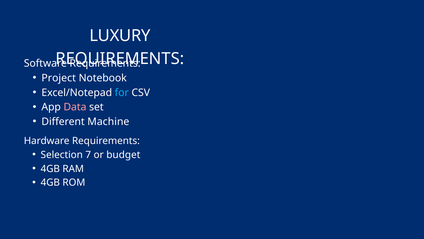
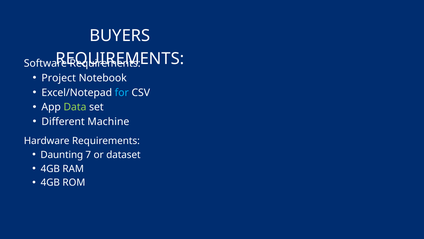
LUXURY: LUXURY -> BUYERS (120, 36)
Data colour: pink -> light green (75, 107)
Selection: Selection -> Daunting (62, 155)
budget: budget -> dataset (123, 155)
